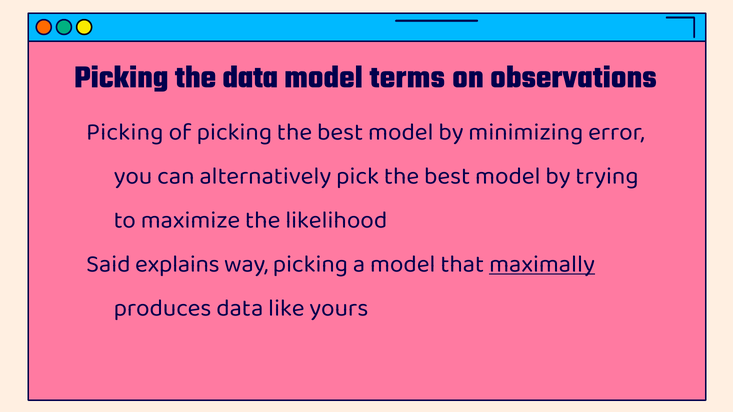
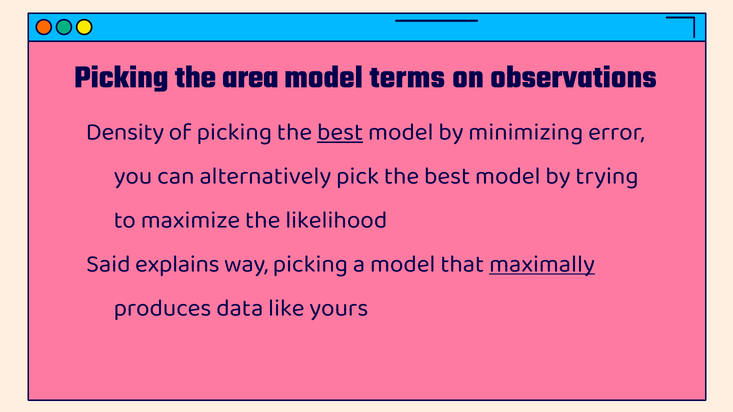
the data: data -> area (250, 77)
Picking: Picking -> Density (125, 132)
best underline: none -> present (340, 132)
